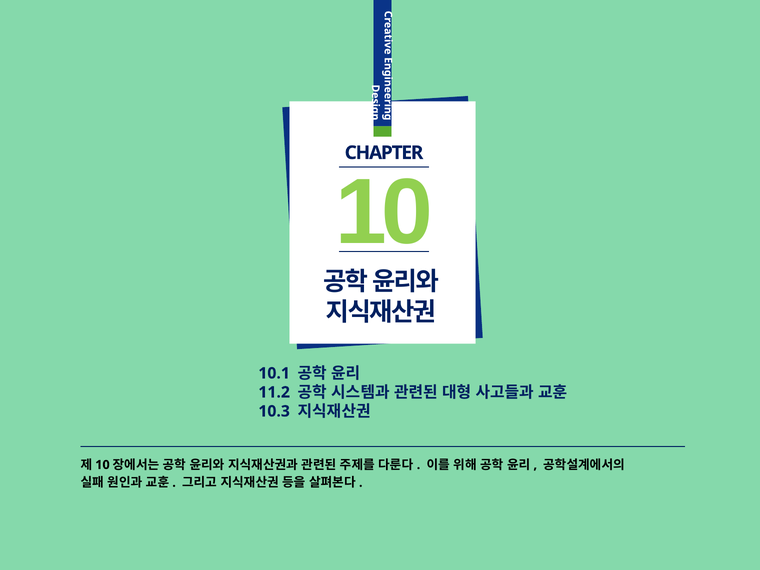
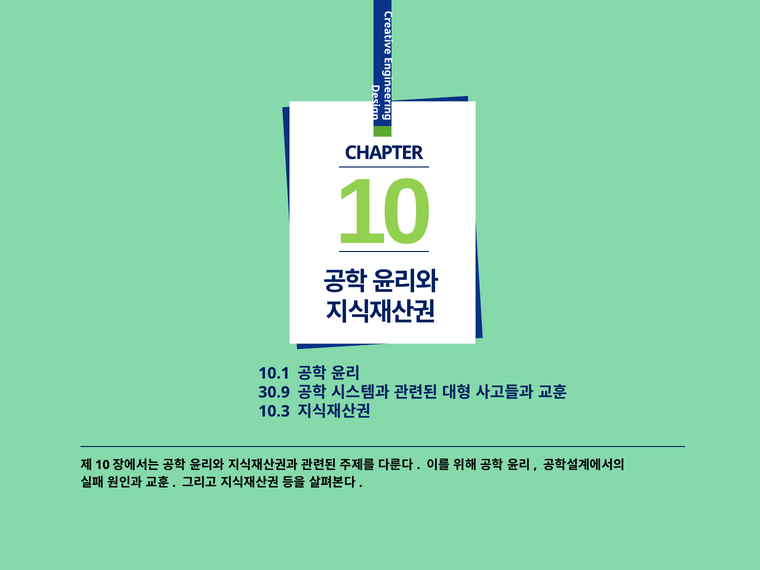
11.2: 11.2 -> 30.9 (274, 392)
